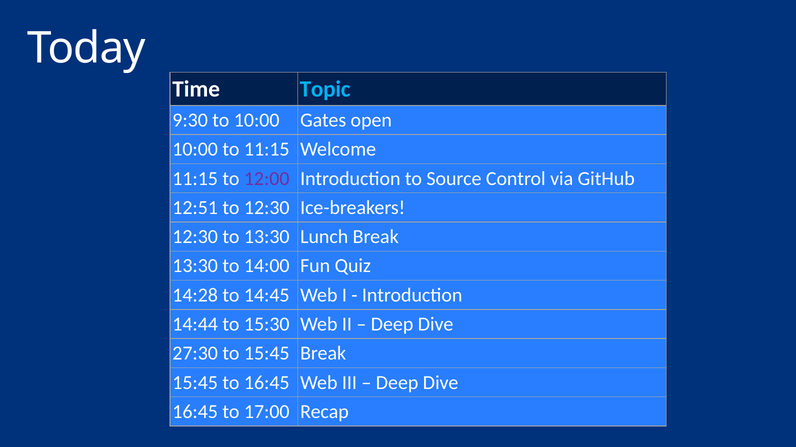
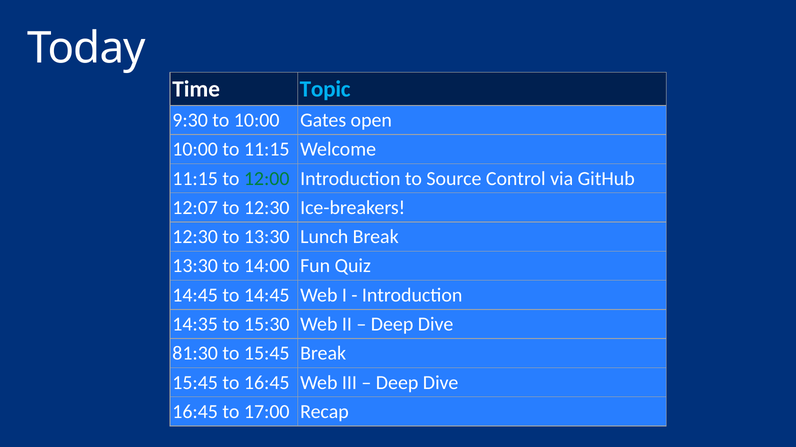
12:00 colour: purple -> green (267, 179)
12:51: 12:51 -> 12:07 (195, 208)
14:28: 14:28 -> 14:45 (195, 296)
14:44: 14:44 -> 14:35 (195, 325)
27:30: 27:30 -> 81:30 (195, 354)
